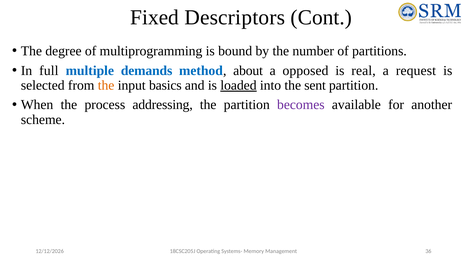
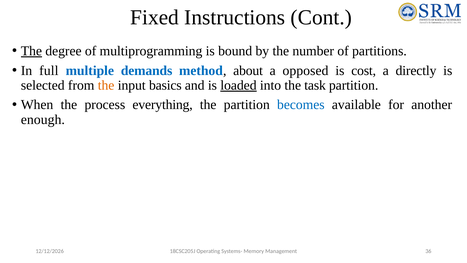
Descriptors: Descriptors -> Instructions (235, 17)
The underline: none -> present (31, 51)
real: real -> cost (364, 70)
request: request -> directly (416, 70)
sent: sent -> task (315, 85)
addressing: addressing -> everything (163, 105)
becomes colour: purple -> blue (301, 105)
scheme: scheme -> enough (43, 119)
